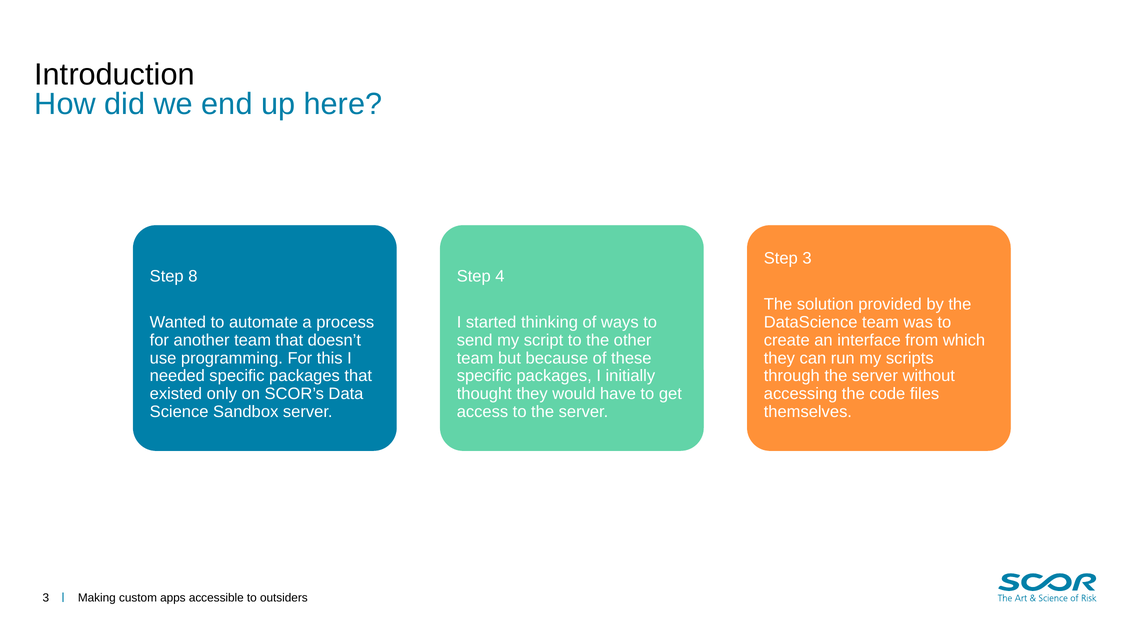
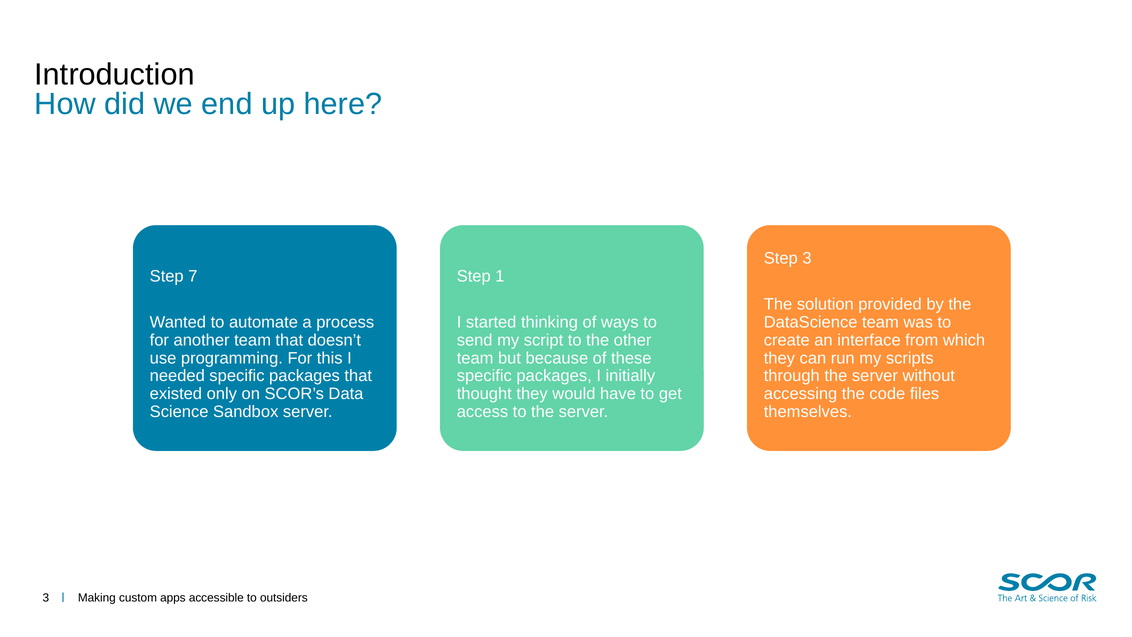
8: 8 -> 7 (193, 276)
4: 4 -> 1 (500, 276)
